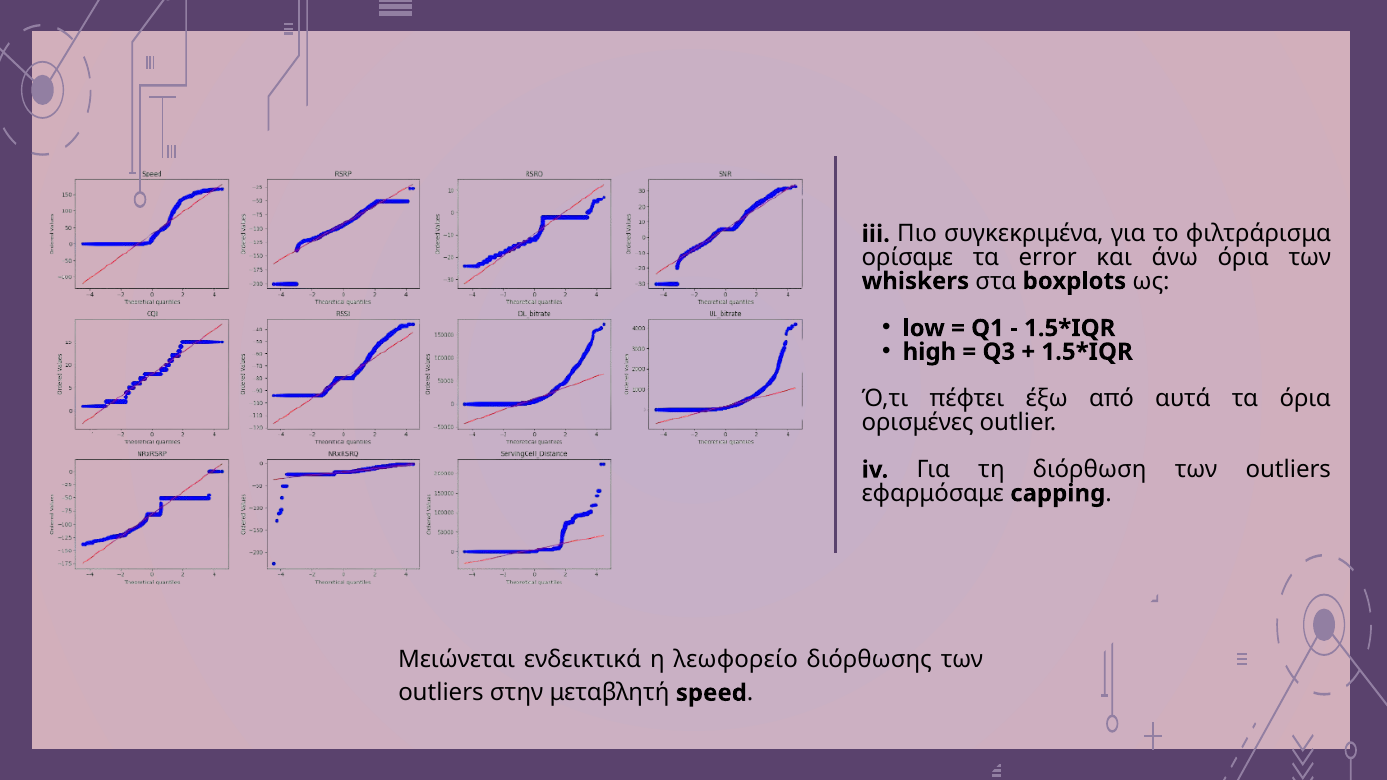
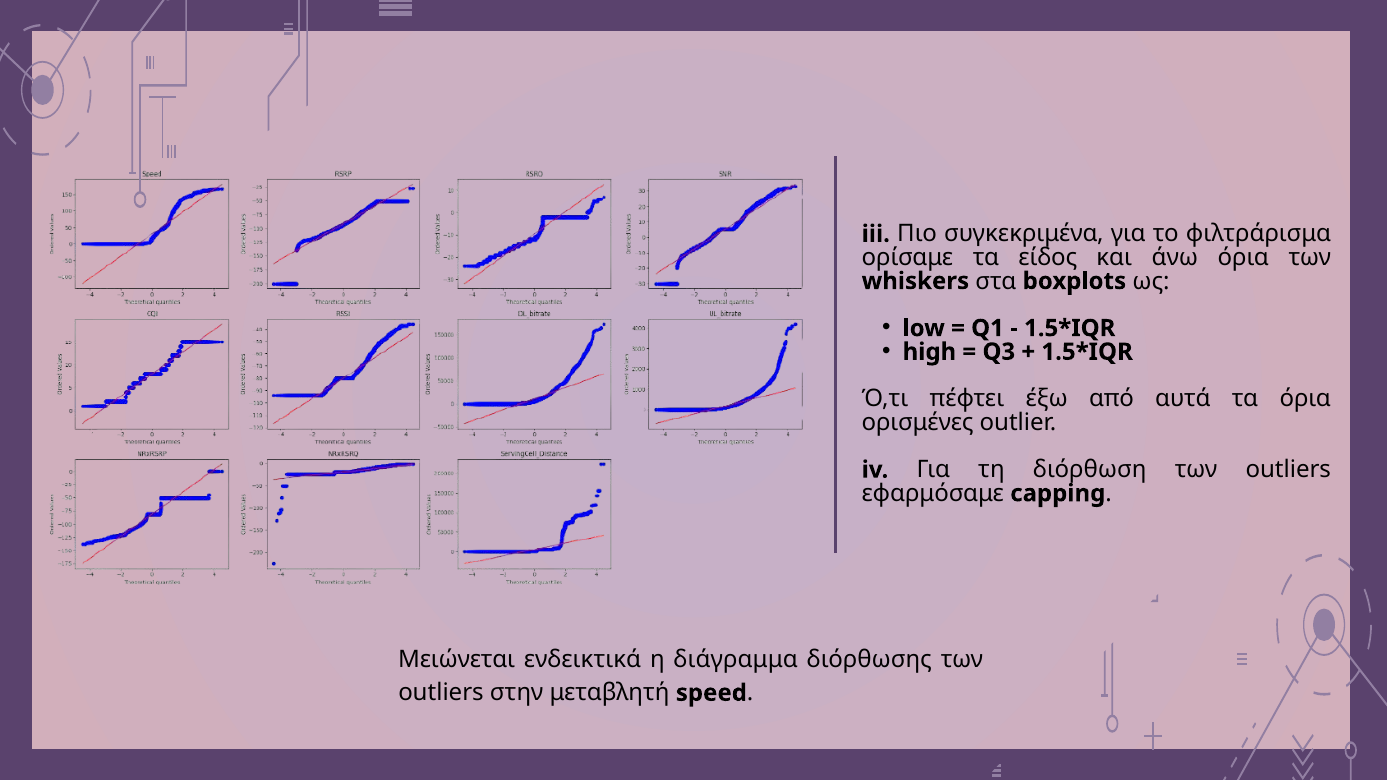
error: error -> είδος (1048, 258)
λεωφορείο: λεωφορείο -> διάγραμμα (736, 659)
